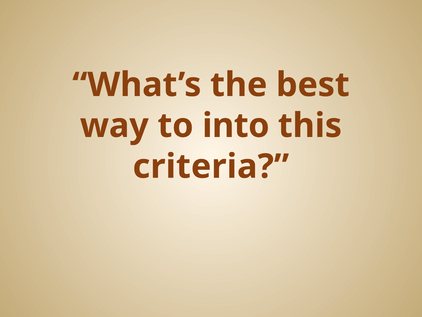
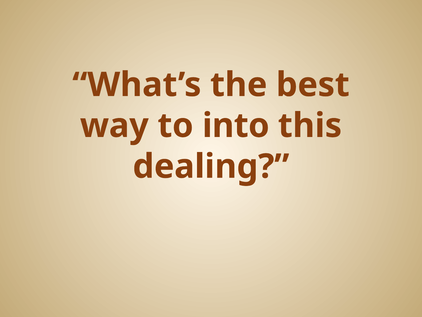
criteria: criteria -> dealing (211, 166)
